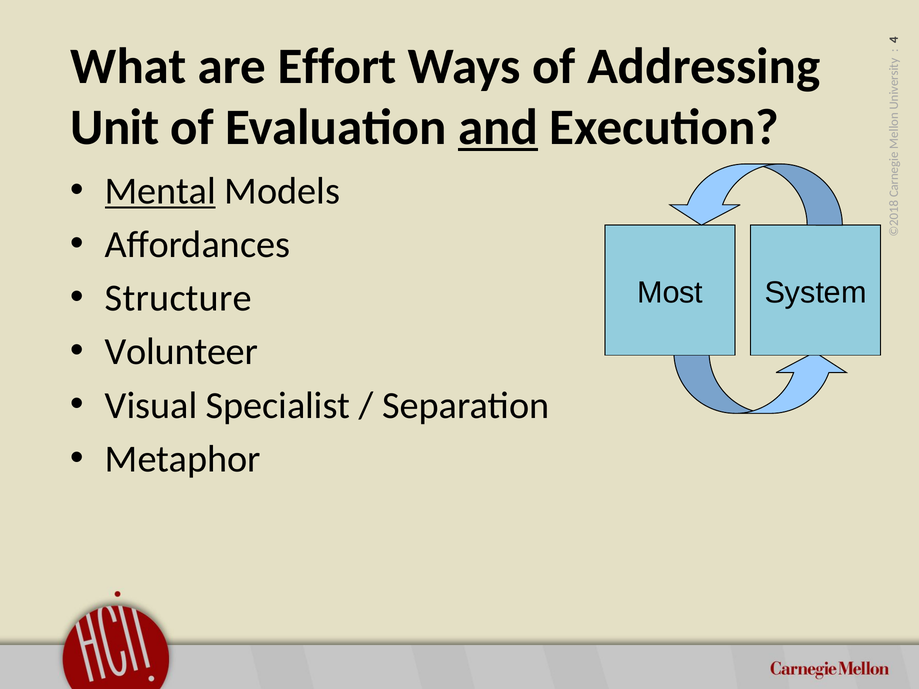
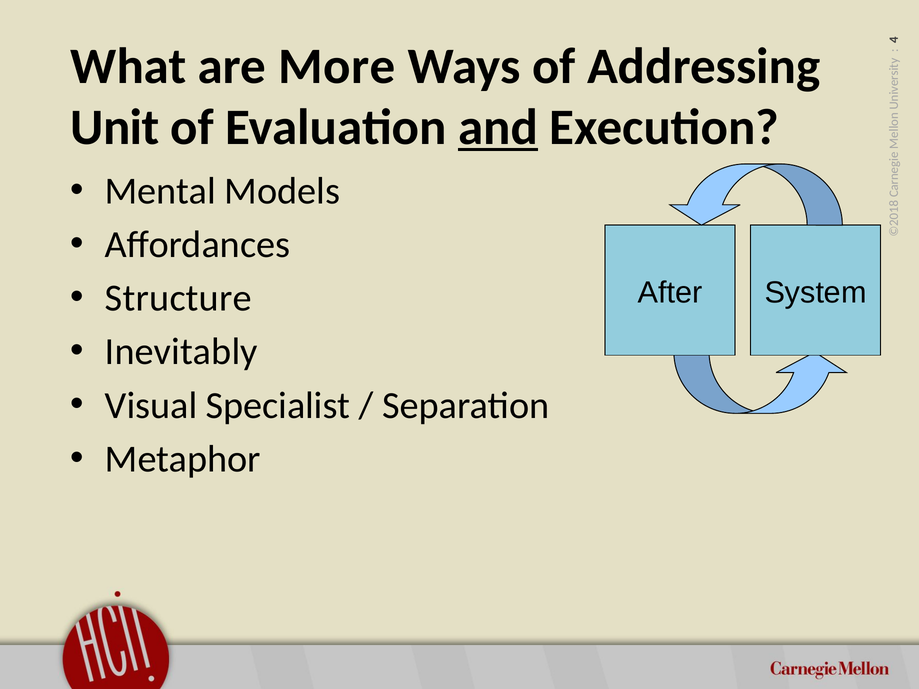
Effort: Effort -> More (337, 66)
Mental underline: present -> none (160, 191)
Most: Most -> After (670, 293)
Volunteer: Volunteer -> Inevitably (181, 352)
